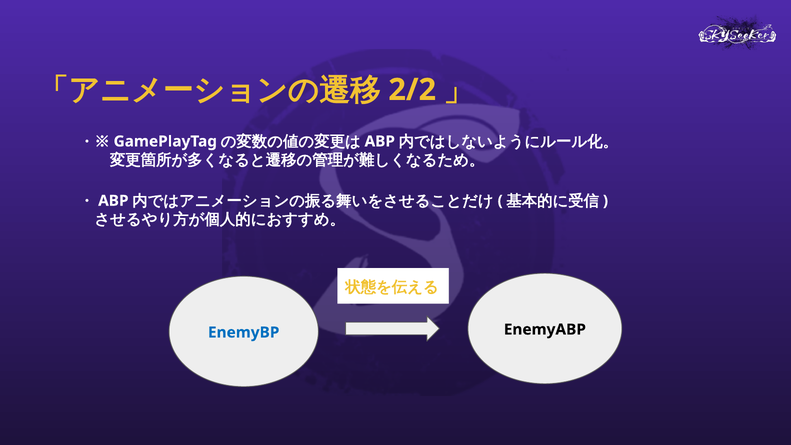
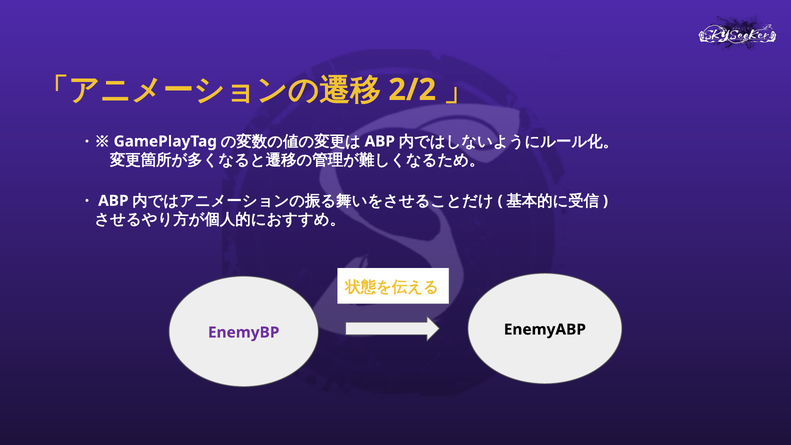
EnemyBP colour: blue -> purple (244, 332)
